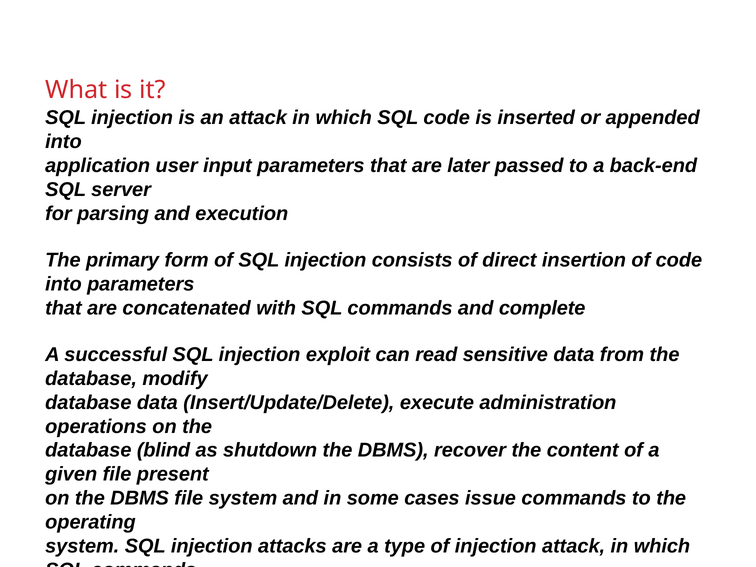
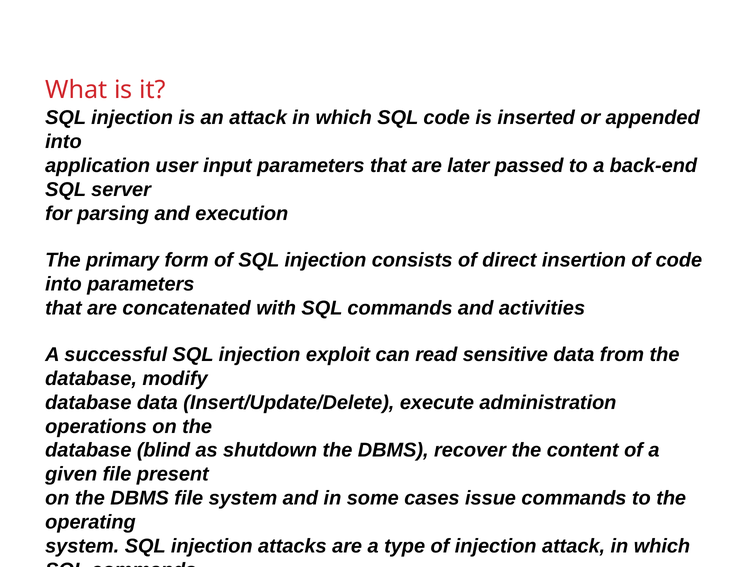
complete: complete -> activities (542, 308)
